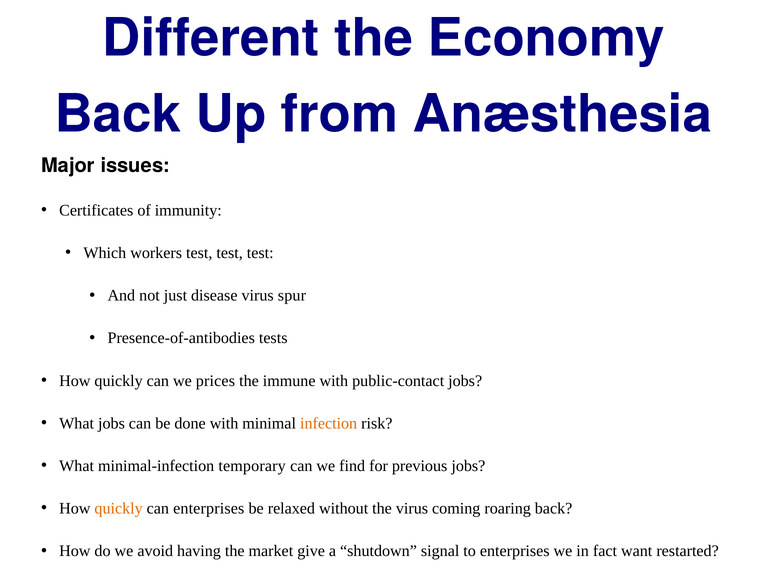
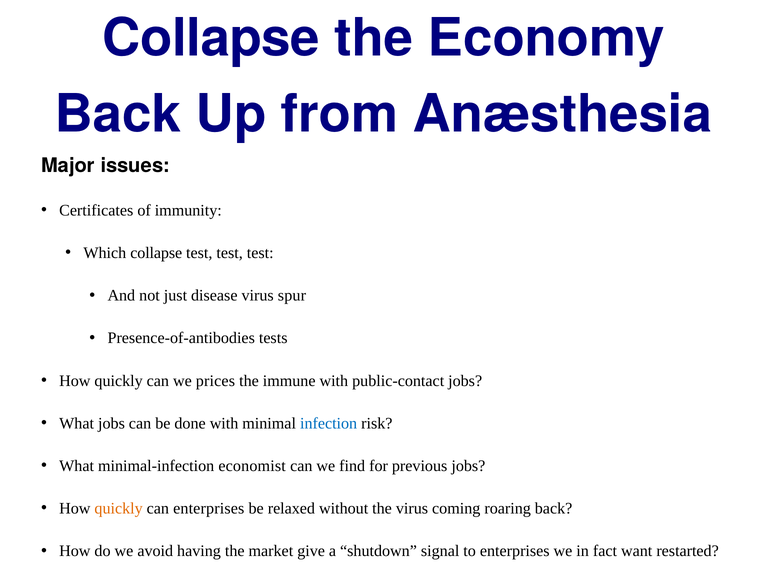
Different: Different -> Collapse (211, 39)
Which workers: workers -> collapse (156, 253)
infection colour: orange -> blue (329, 424)
temporary: temporary -> economist (252, 466)
